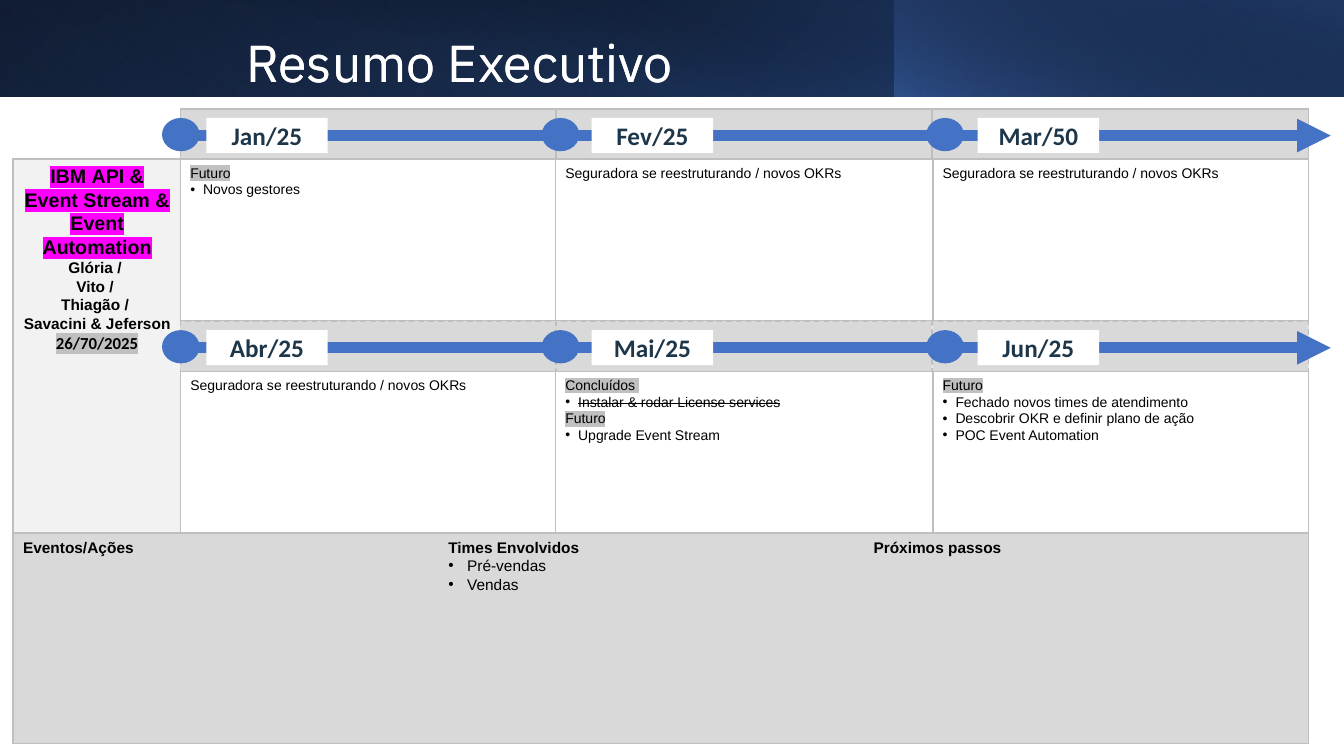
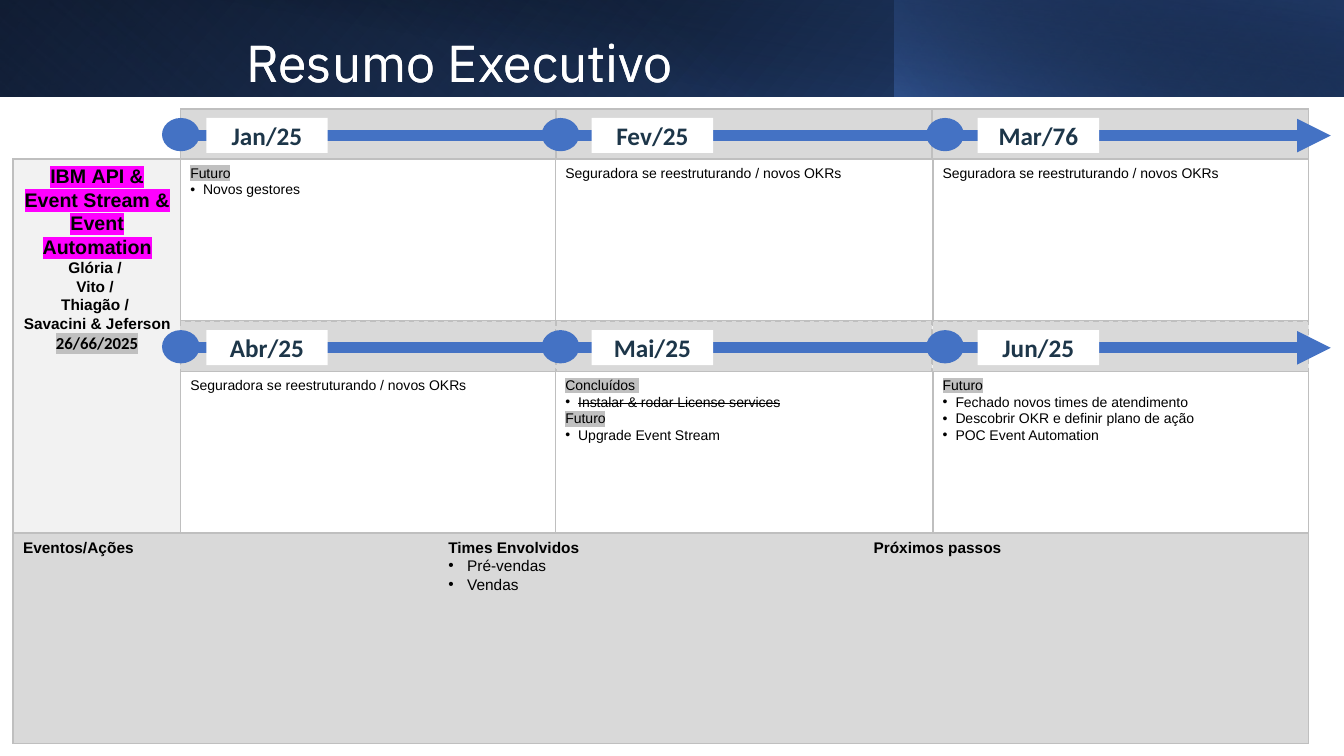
Mar/50: Mar/50 -> Mar/76 (1038, 137)
26/70/2025: 26/70/2025 -> 26/66/2025 (97, 343)
